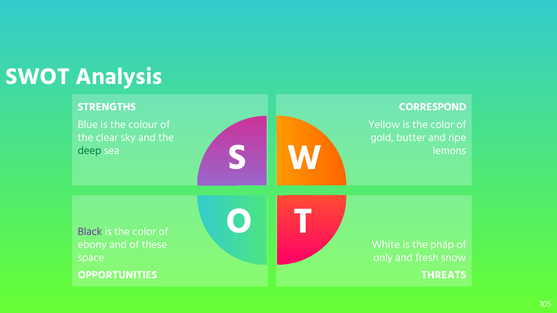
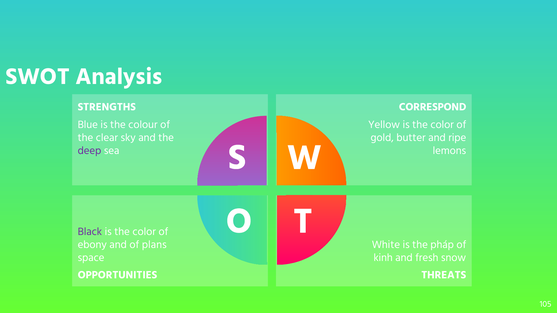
deep colour: green -> purple (89, 151)
these: these -> plans (154, 245)
only: only -> kinh (383, 258)
